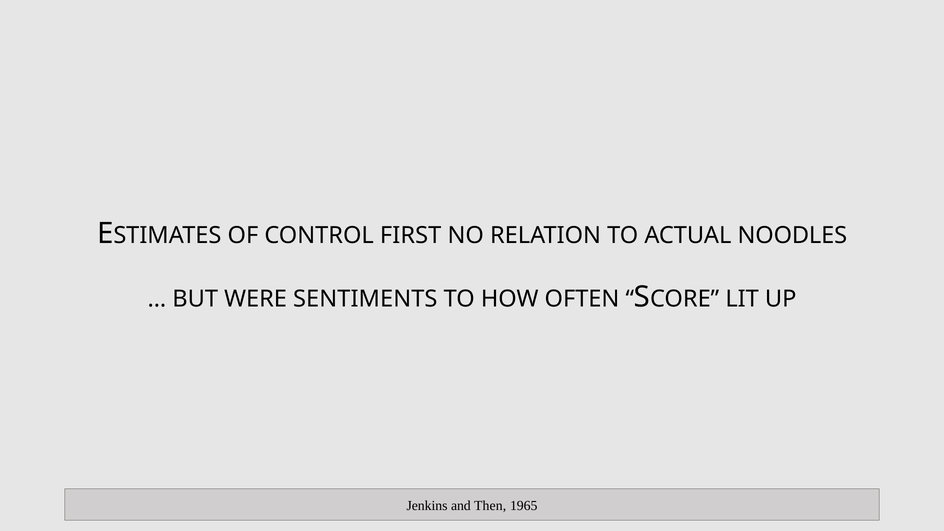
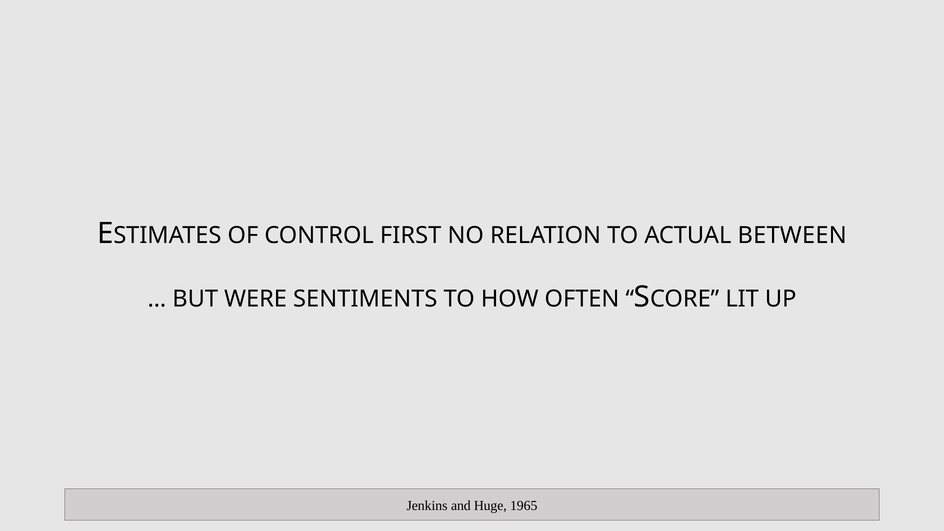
NOODLES: NOODLES -> BETWEEN (792, 235)
Then: Then -> Huge (490, 505)
